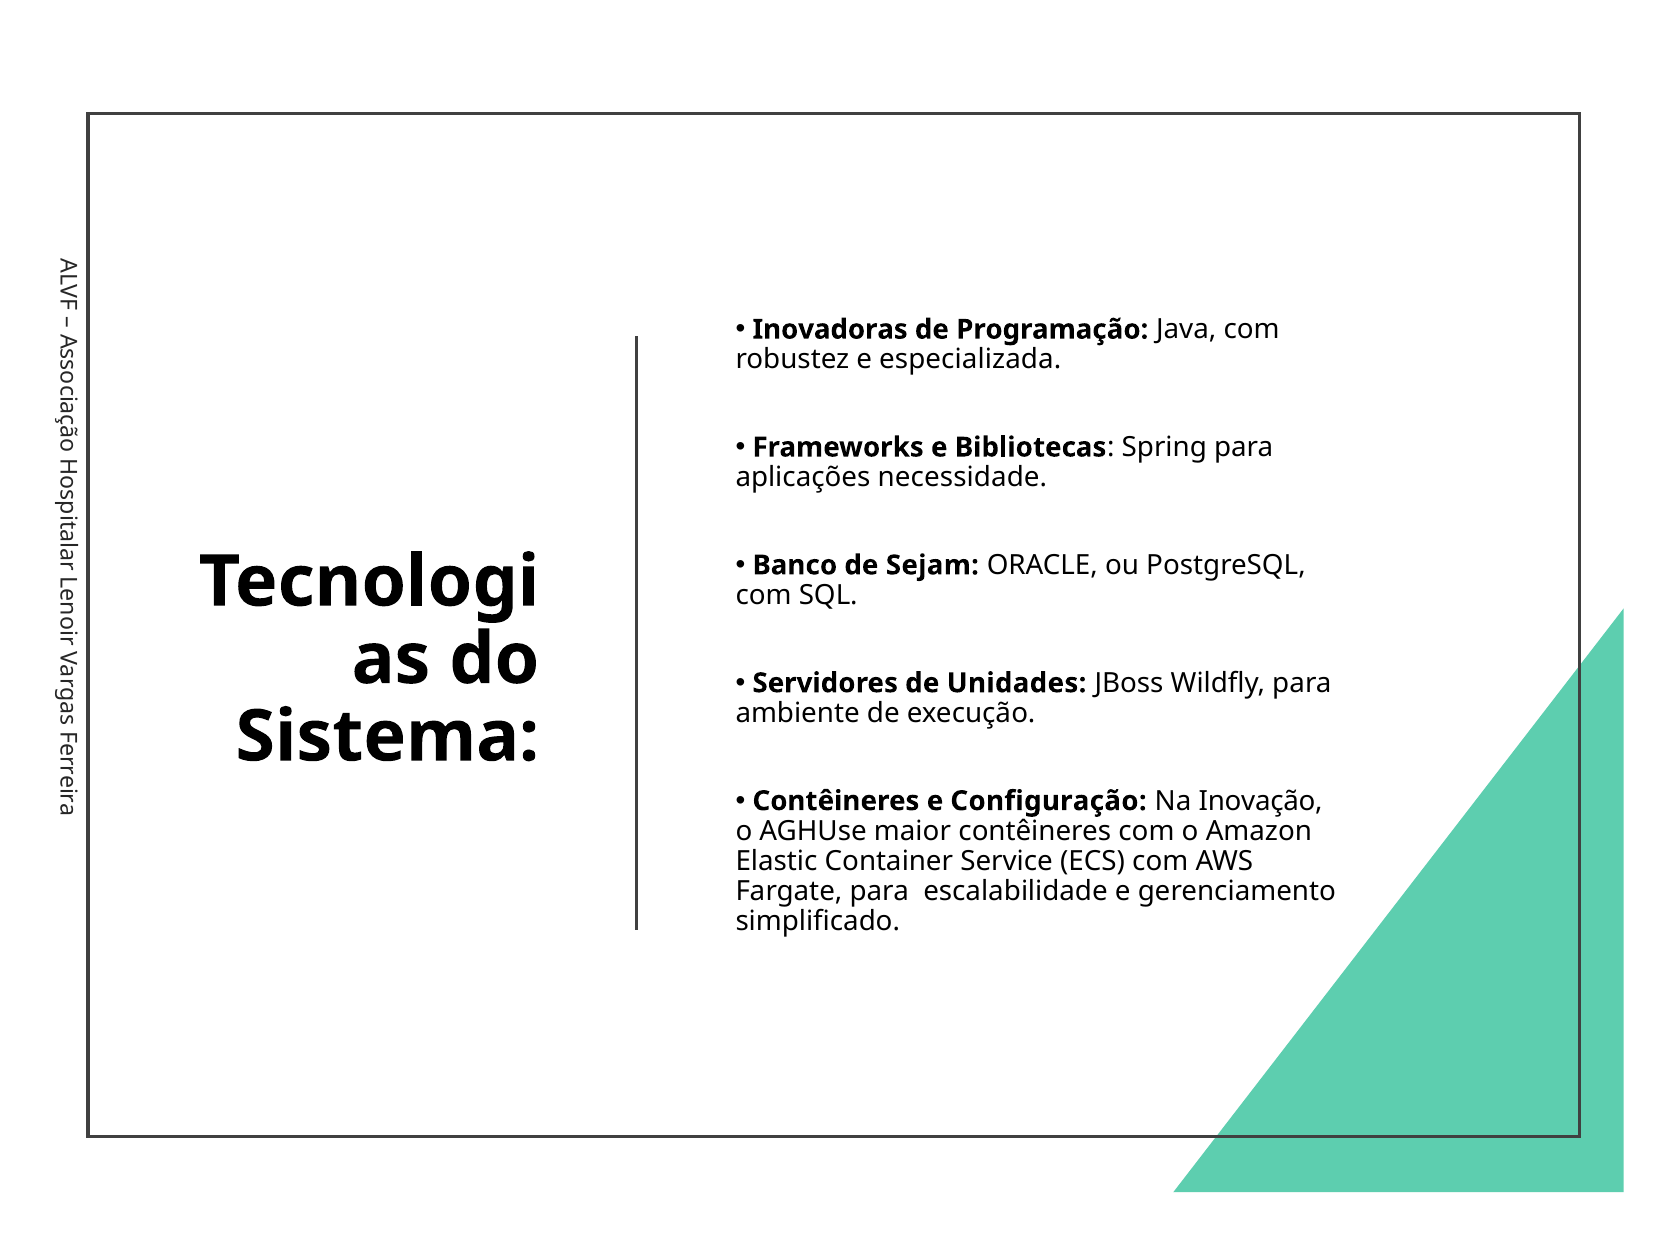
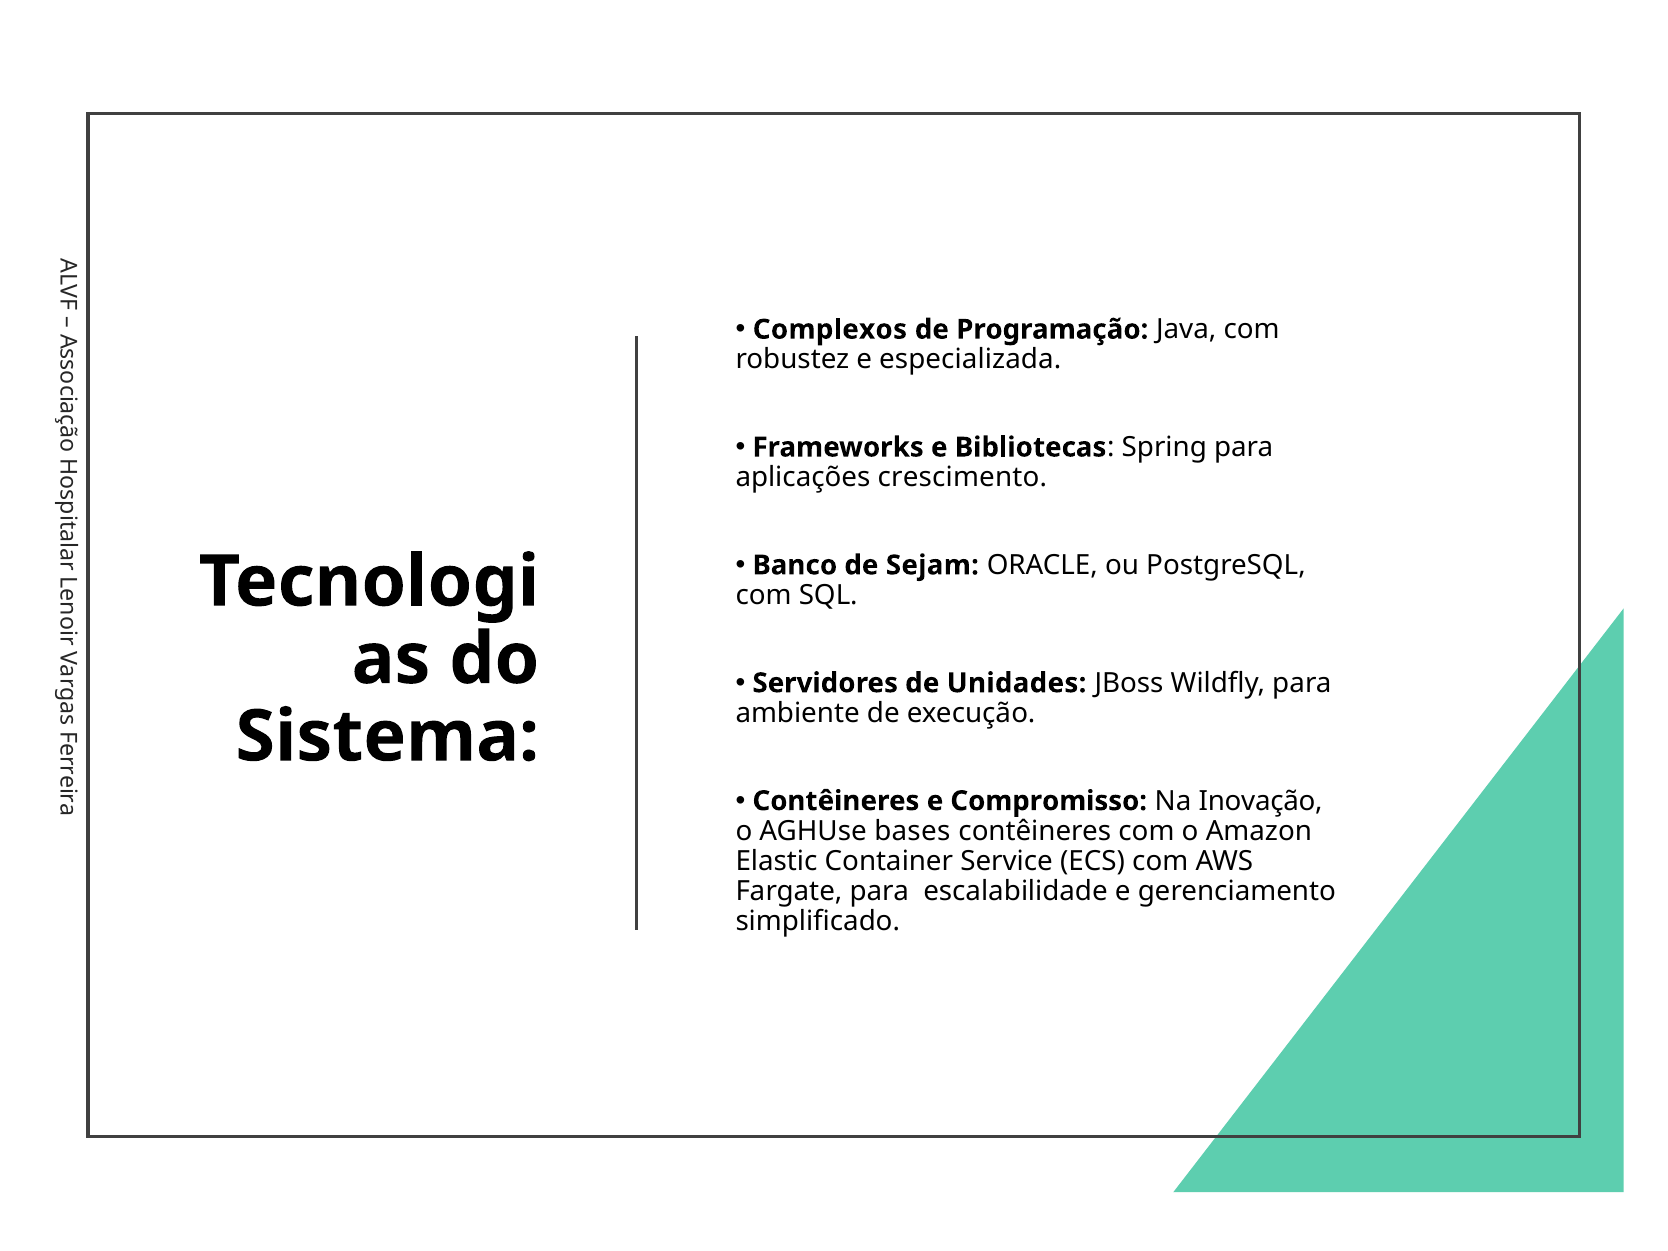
Inovadoras: Inovadoras -> Complexos (830, 329)
necessidade: necessidade -> crescimento (962, 477)
Configuração: Configuração -> Compromisso (1049, 801)
maior: maior -> bases (912, 831)
